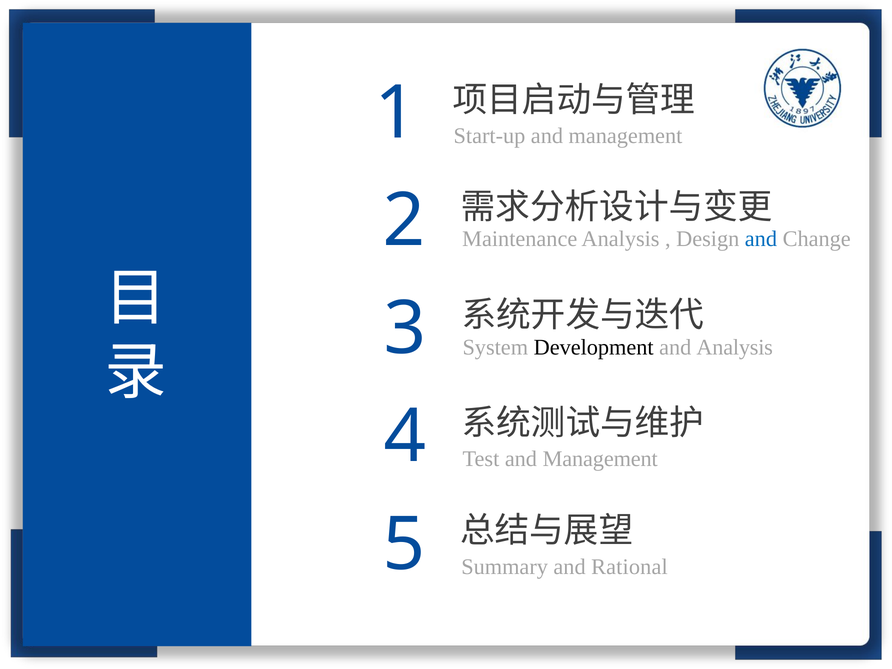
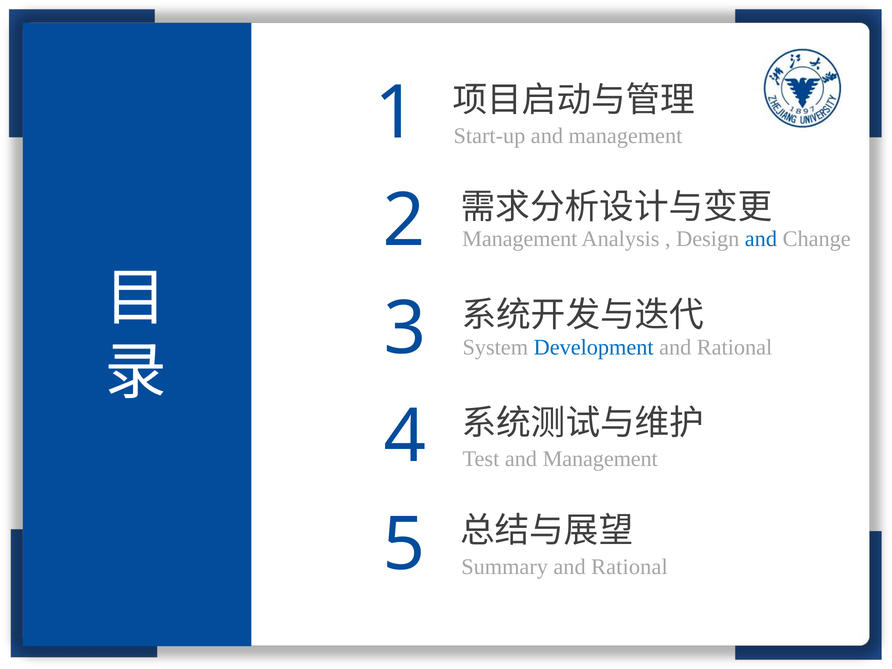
Maintenance: Maintenance -> Management (520, 239)
Development colour: black -> blue (594, 347)
Analysis: Analysis -> Rational (735, 347)
